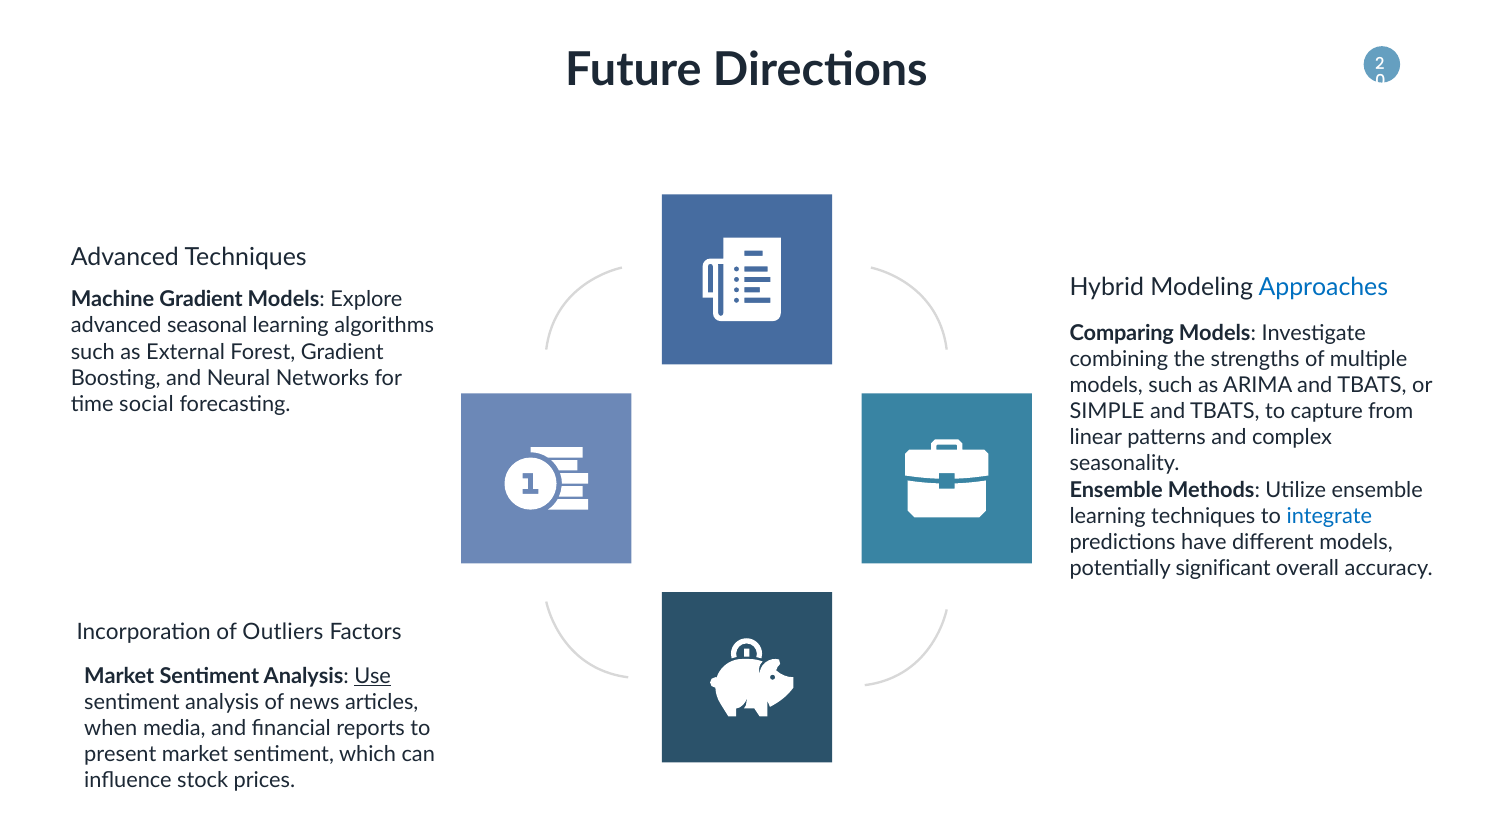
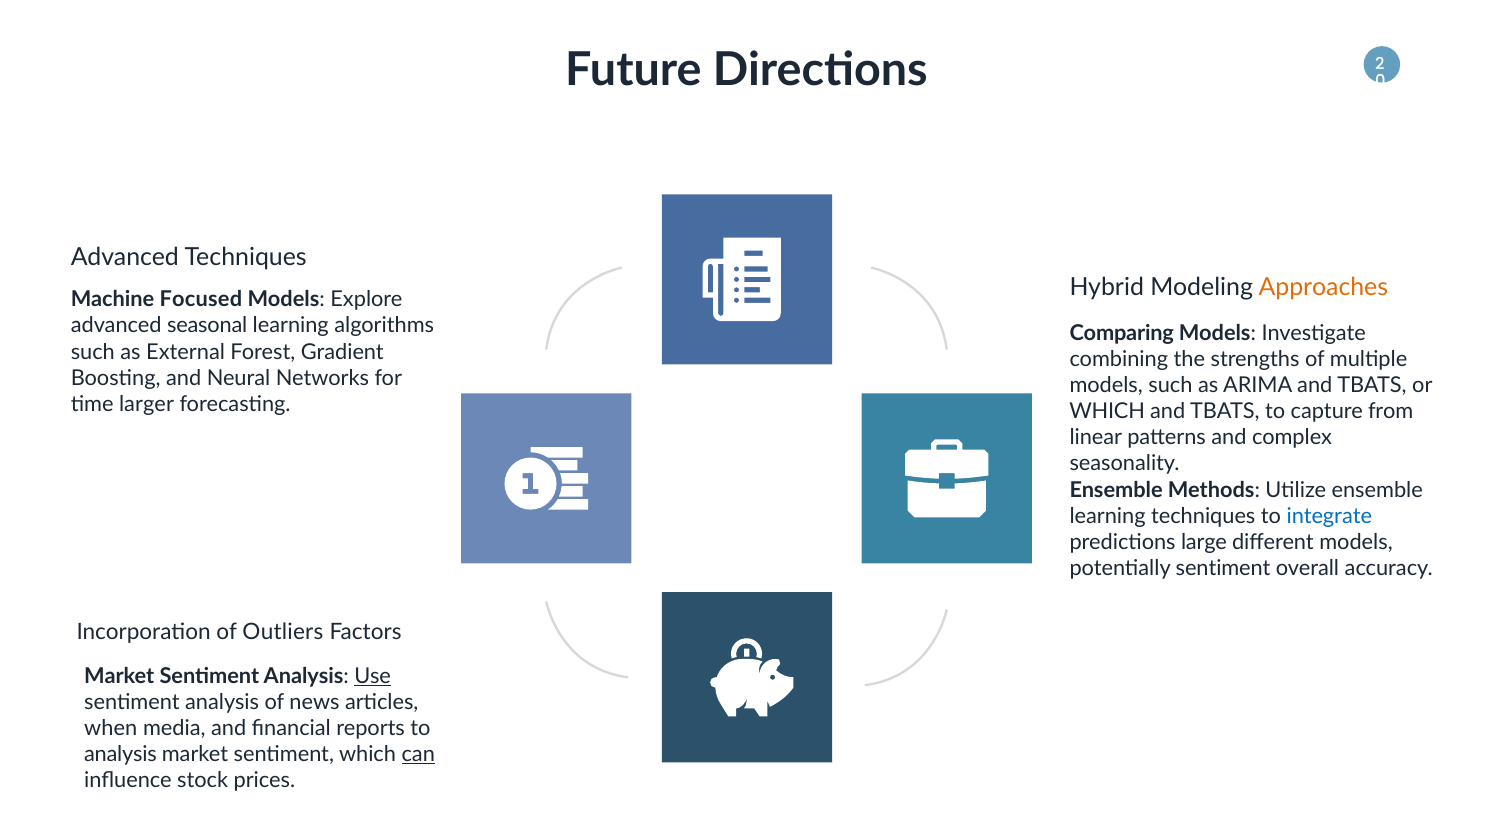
Approaches colour: blue -> orange (1323, 287)
Machine Gradient: Gradient -> Focused (201, 300)
social: social -> larger (147, 404)
SIMPLE: SIMPLE -> WHICH (1107, 412)
have: have -> large (1204, 542)
potentially significant: significant -> sentiment (1223, 568)
present: present -> analysis (120, 754)
can underline: none -> present (418, 754)
